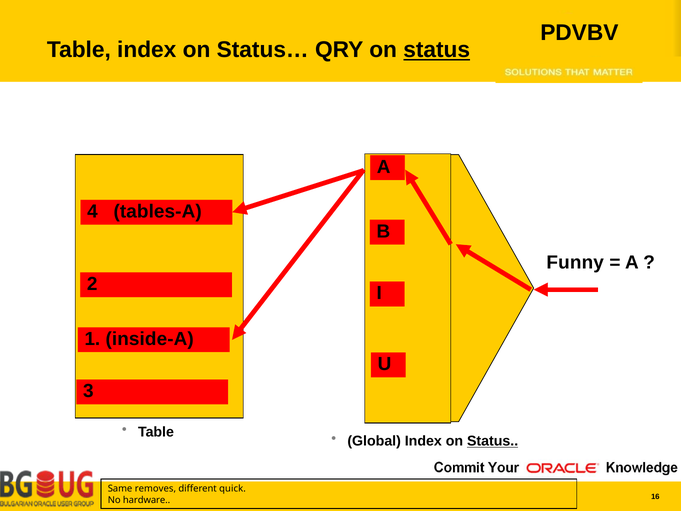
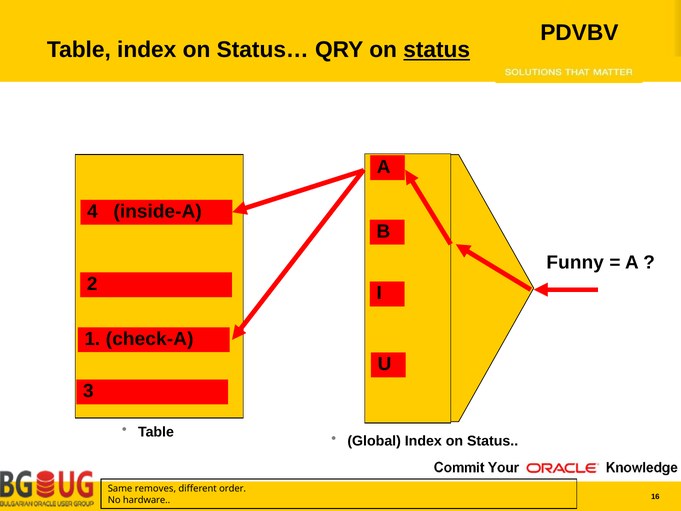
tables-A: tables-A -> inside-A (158, 211)
inside-A: inside-A -> check-A (150, 339)
Status underline: present -> none (493, 441)
quick: quick -> order (233, 488)
